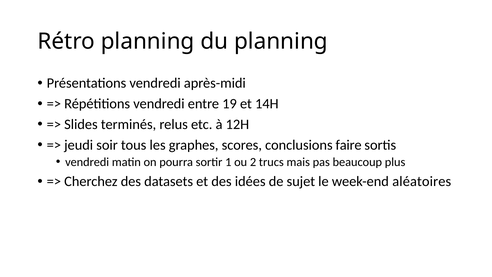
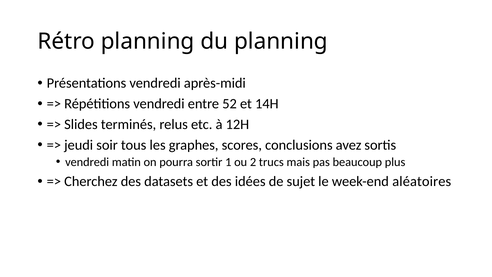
19: 19 -> 52 (230, 104)
faire: faire -> avez (349, 145)
